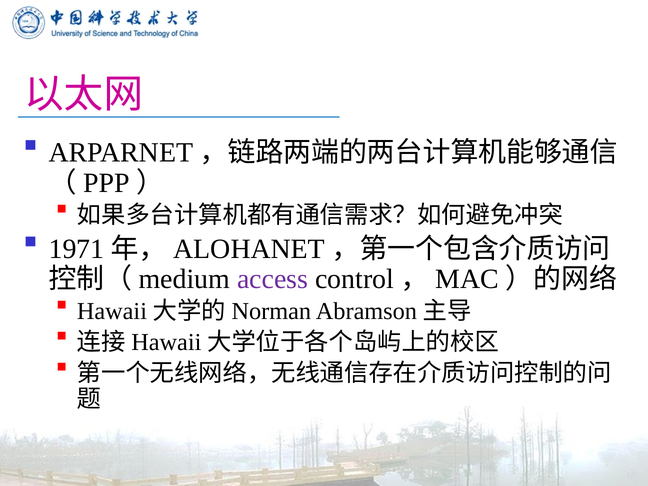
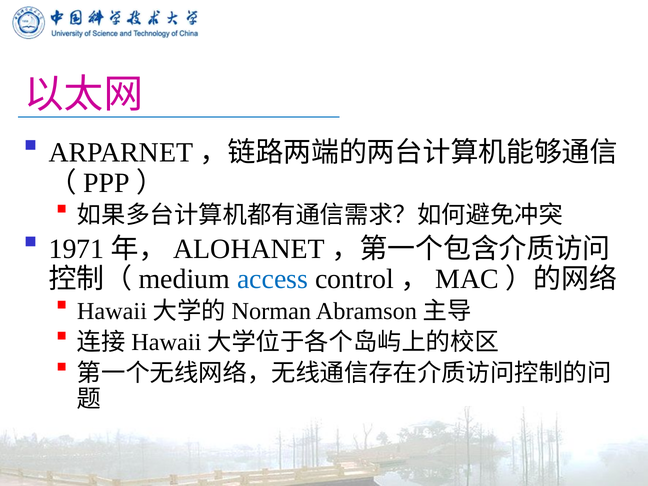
access colour: purple -> blue (273, 279)
